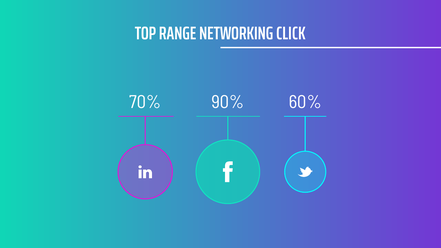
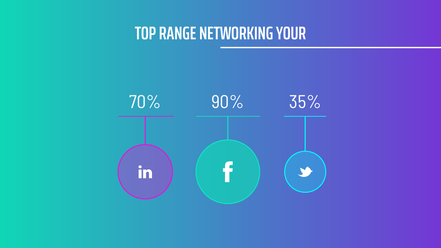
CLICK: CLICK -> YOUR (291, 33)
60%: 60% -> 35% (305, 102)
